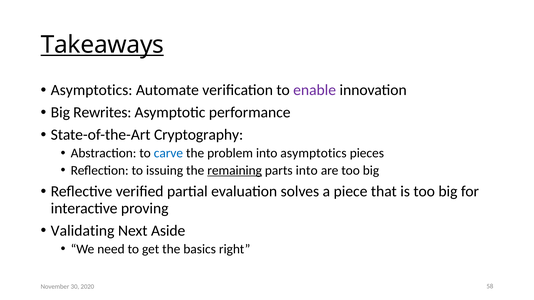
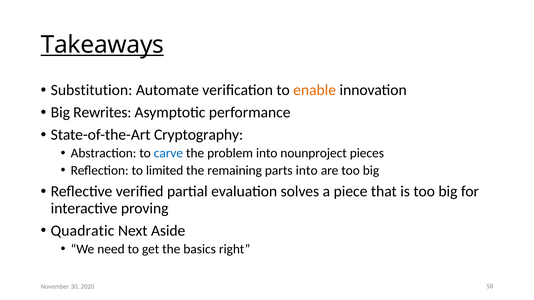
Asymptotics: Asymptotics -> Substitution (92, 90)
enable colour: purple -> orange (315, 90)
into asymptotics: asymptotics -> nounproject (314, 153)
issuing: issuing -> limited (165, 171)
remaining underline: present -> none (235, 171)
Validating: Validating -> Quadratic (83, 231)
